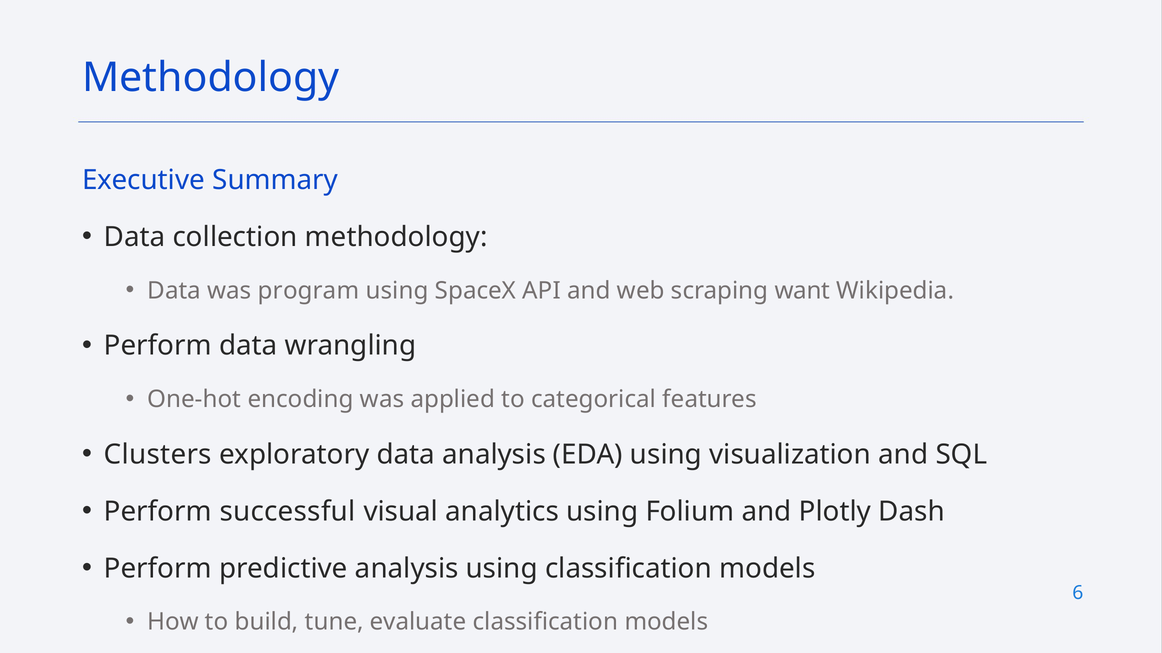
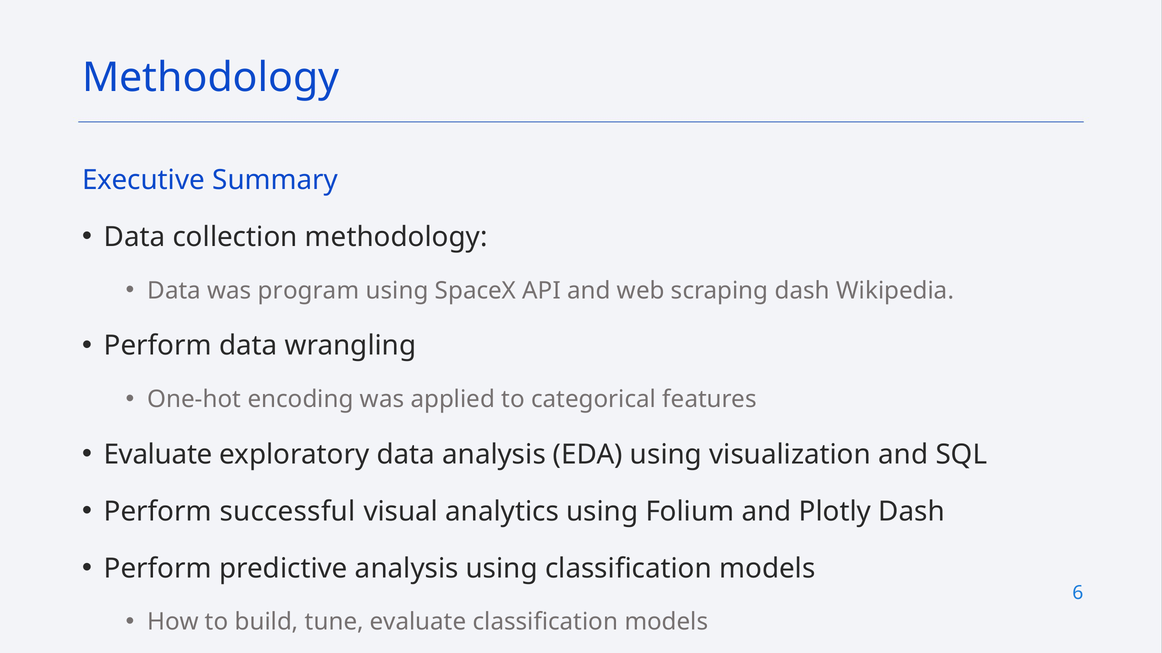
scraping want: want -> dash (802, 291)
Clusters: Clusters -> Evaluate (158, 455)
